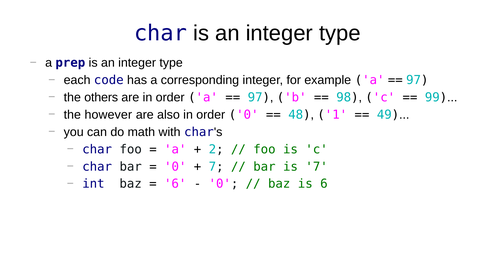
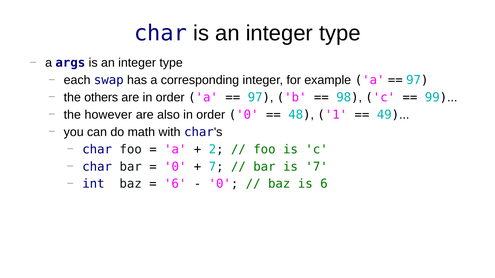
prep: prep -> args (70, 63)
code: code -> swap (109, 80)
